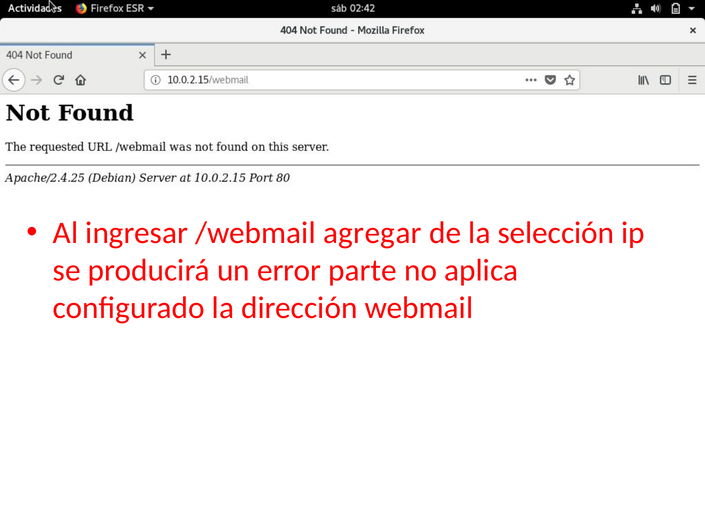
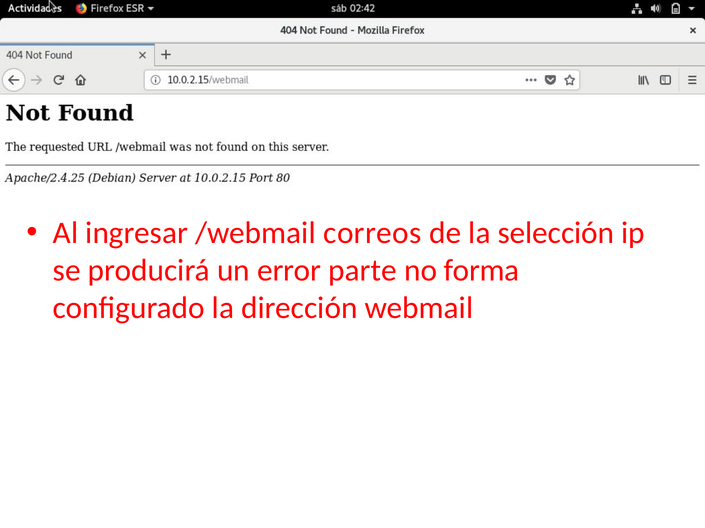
agregar: agregar -> correos (372, 233)
aplica: aplica -> forma (482, 271)
